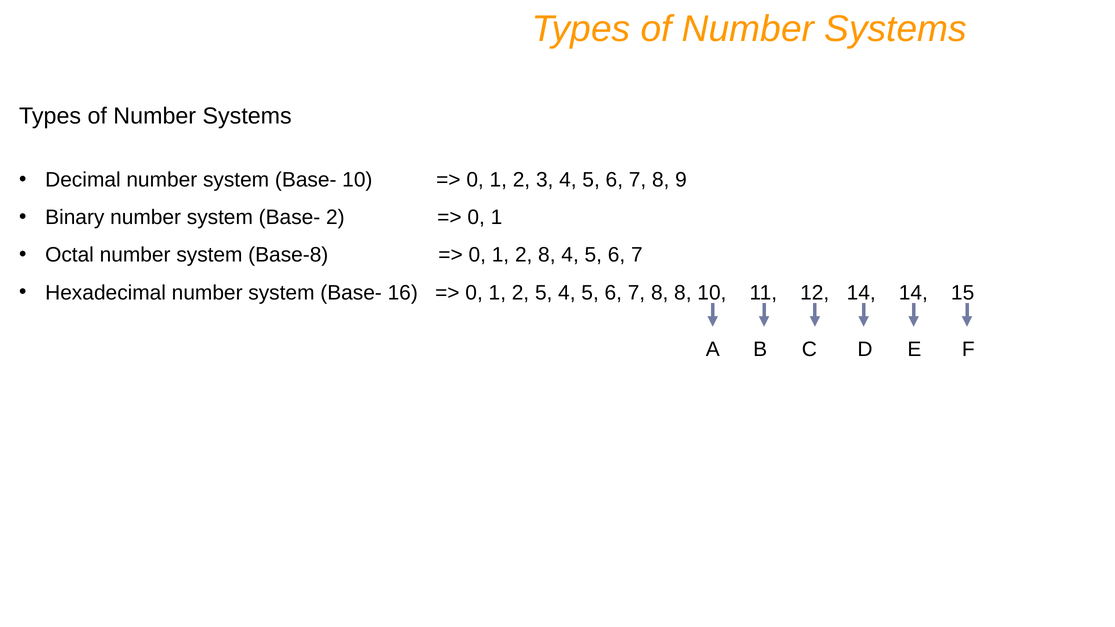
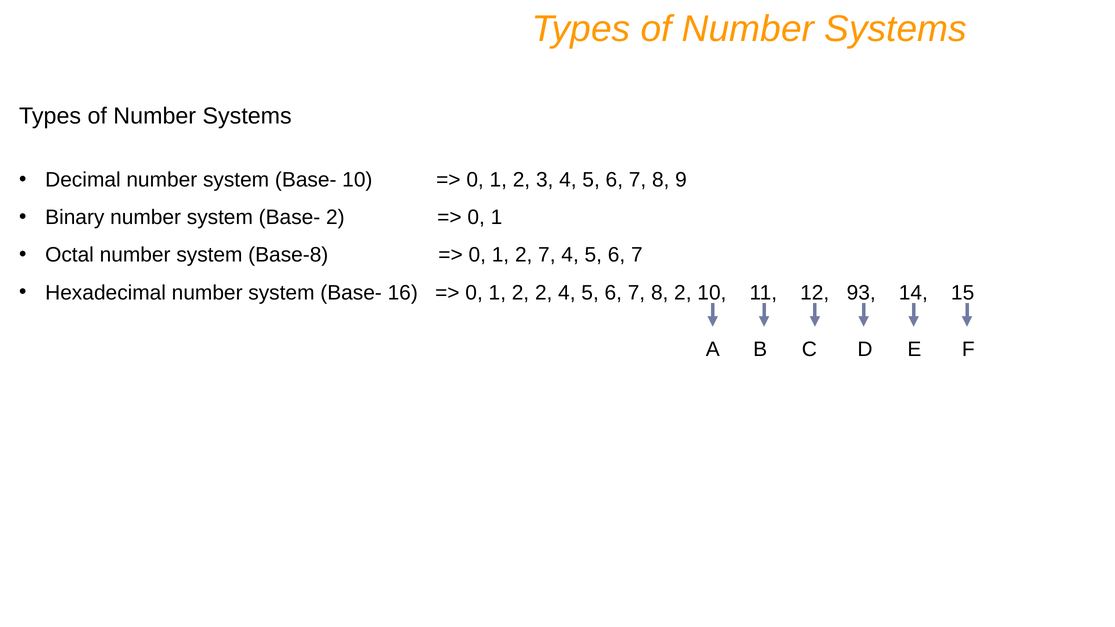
2 8: 8 -> 7 (547, 255)
2 5: 5 -> 2 (544, 293)
8 8: 8 -> 2 (683, 293)
12 14: 14 -> 93 (861, 293)
